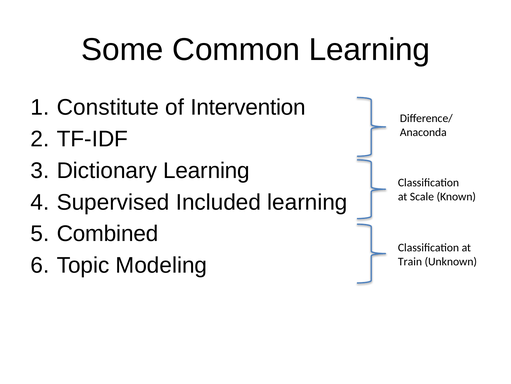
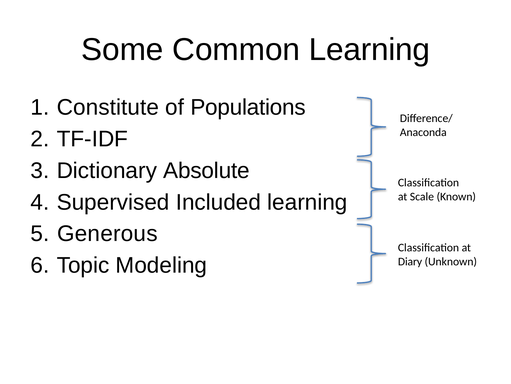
Intervention: Intervention -> Populations (248, 107)
Dictionary Learning: Learning -> Absolute (207, 170)
Combined: Combined -> Generous (107, 233)
Train: Train -> Diary (410, 261)
